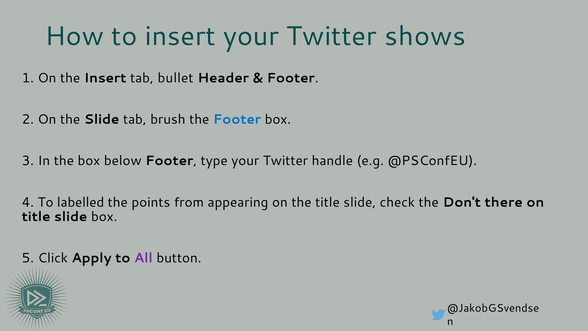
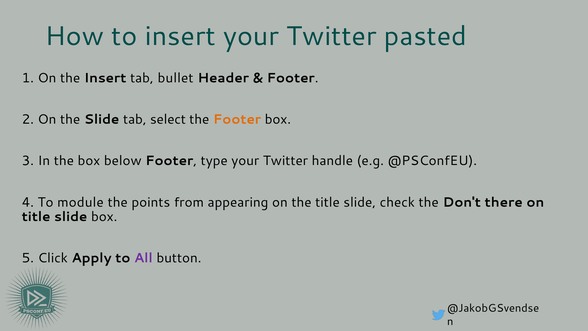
shows: shows -> pasted (425, 36)
brush: brush -> select (168, 119)
Footer colour: blue -> orange (237, 119)
labelled: labelled -> module (80, 202)
